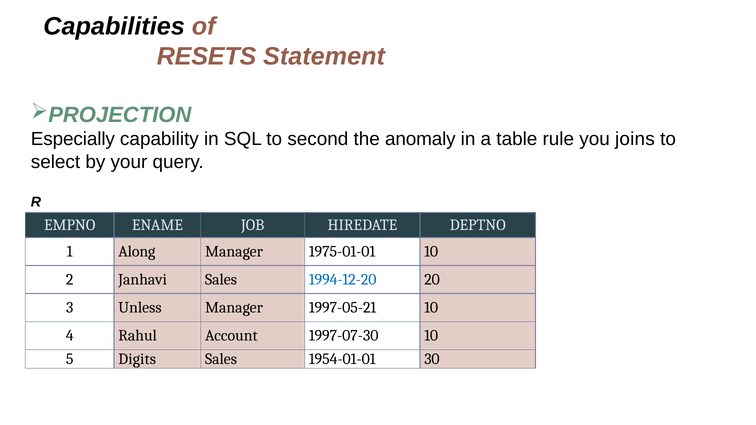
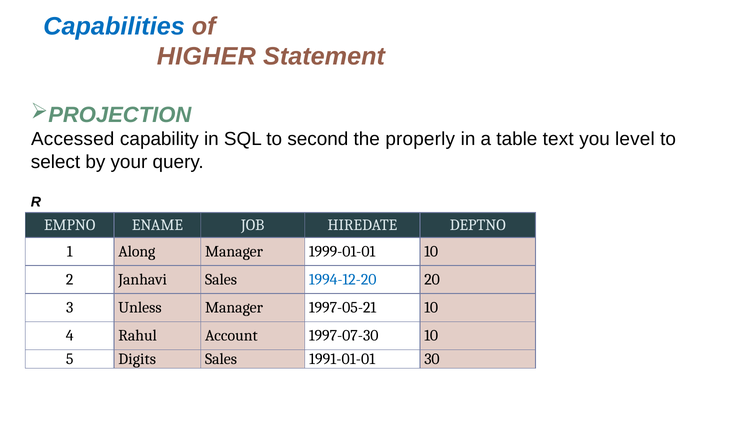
Capabilities colour: black -> blue (114, 26)
RESETS: RESETS -> HIGHER (206, 57)
Especially: Especially -> Accessed (73, 139)
anomaly: anomaly -> properly (420, 139)
rule: rule -> text (558, 139)
joins: joins -> level (635, 139)
1975-01-01: 1975-01-01 -> 1999-01-01 (342, 252)
1954-01-01: 1954-01-01 -> 1991-01-01 (342, 359)
